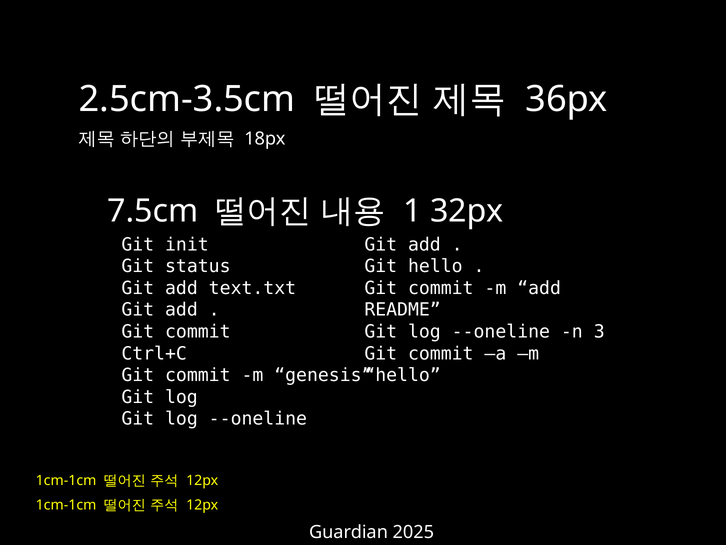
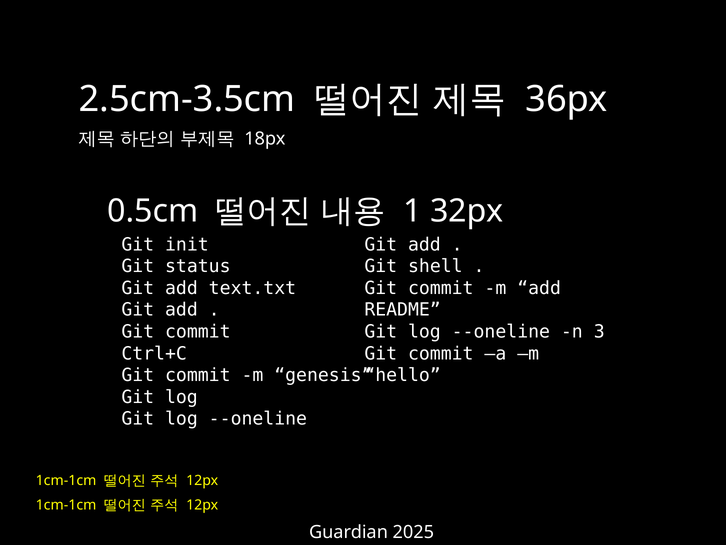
7.5cm: 7.5cm -> 0.5cm (153, 211)
Git hello: hello -> shell (435, 266)
